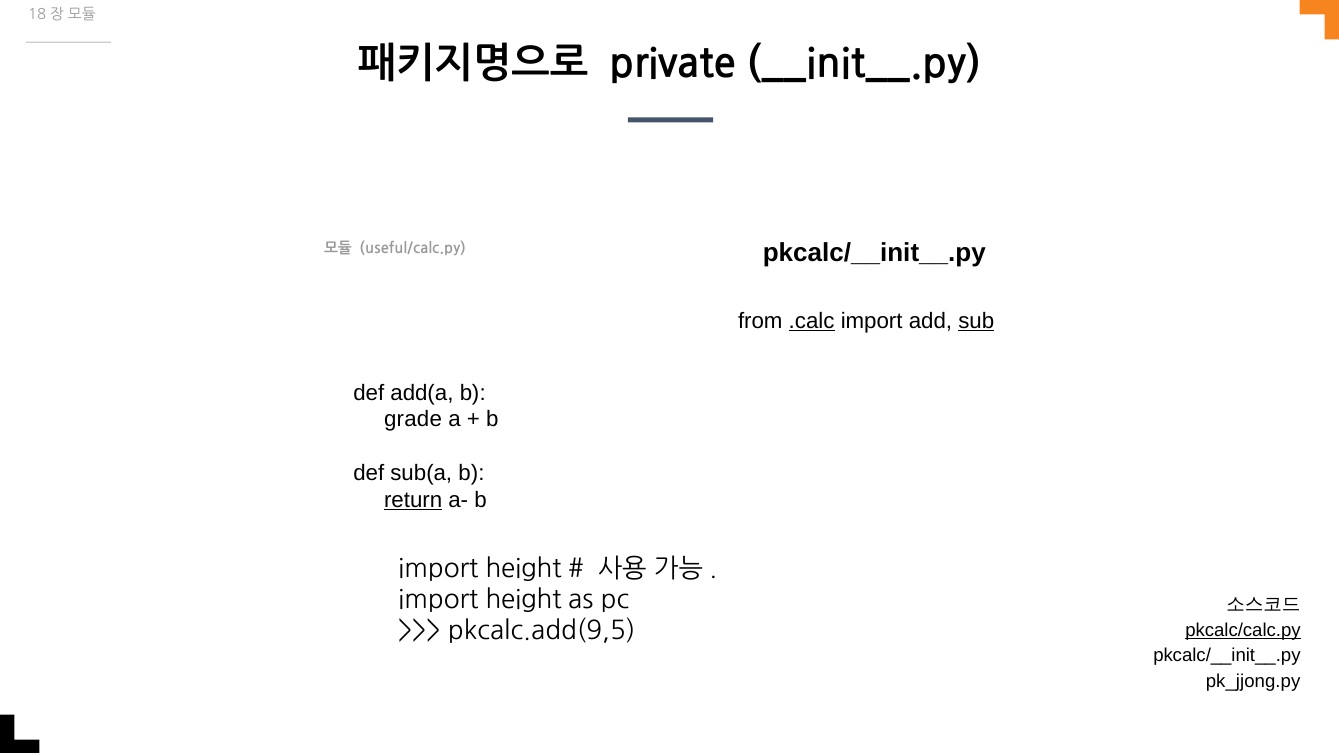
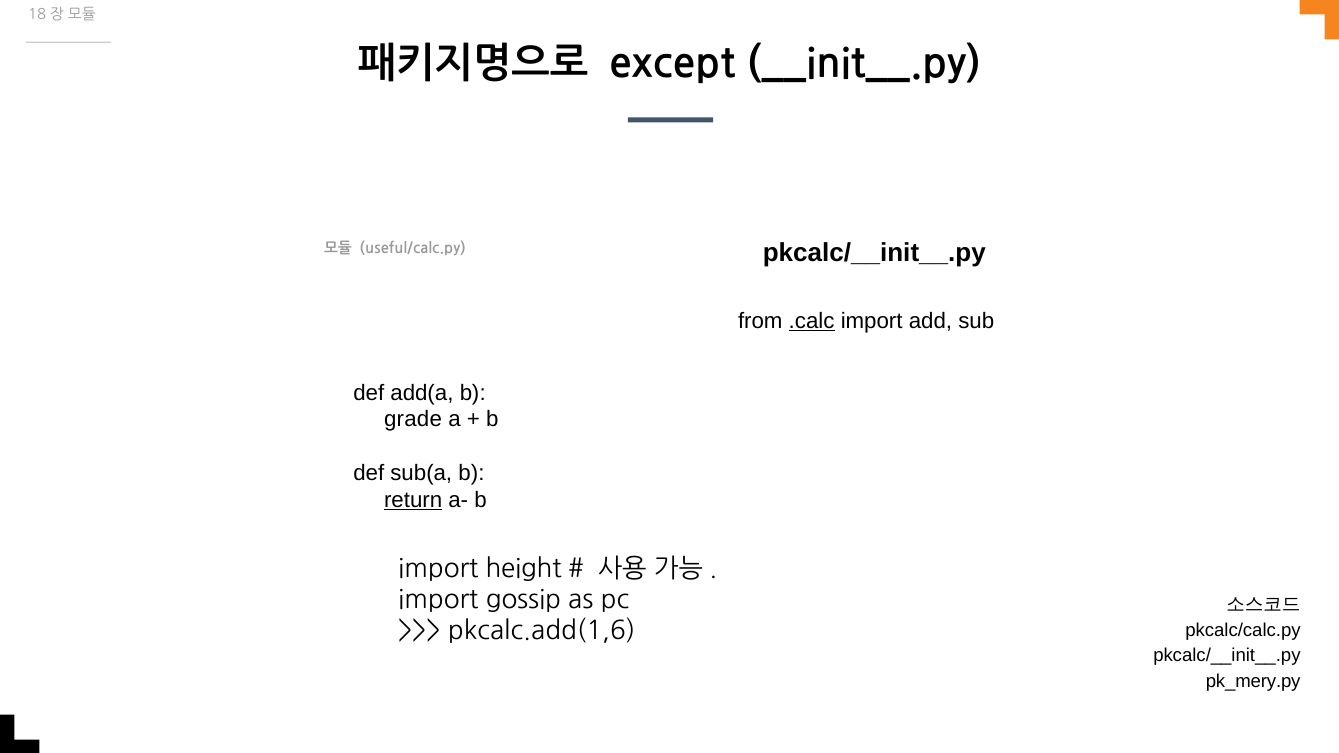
private: private -> except (672, 64)
sub underline: present -> none (976, 321)
height: height -> gossip (523, 600)
pkcalc.add(9,5: pkcalc.add(9,5 -> pkcalc.add(1,6 (542, 631)
pkcalc/calc.py underline: present -> none (1243, 630)
pk_jjong.py: pk_jjong.py -> pk_mery.py (1253, 682)
